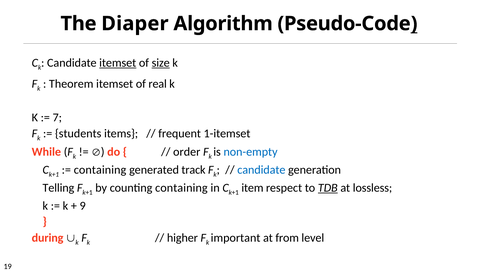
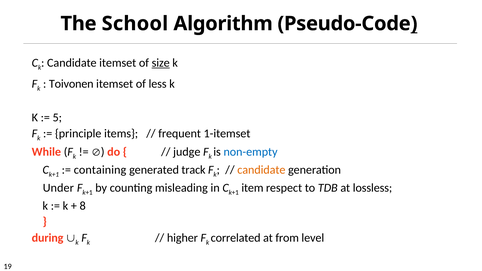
Diaper: Diaper -> School (135, 24)
itemset underline: present -> none (118, 63)
Theorem: Theorem -> Toivonen (71, 84)
real: real -> less (158, 84)
7: 7 -> 5 (57, 118)
students: students -> principle (78, 134)
order: order -> judge (187, 152)
candidate colour: blue -> orange (261, 170)
Telling: Telling -> Under (58, 188)
counting containing: containing -> misleading (181, 188)
TDB underline: present -> none (328, 188)
9: 9 -> 8 (83, 206)
important: important -> correlated (236, 238)
